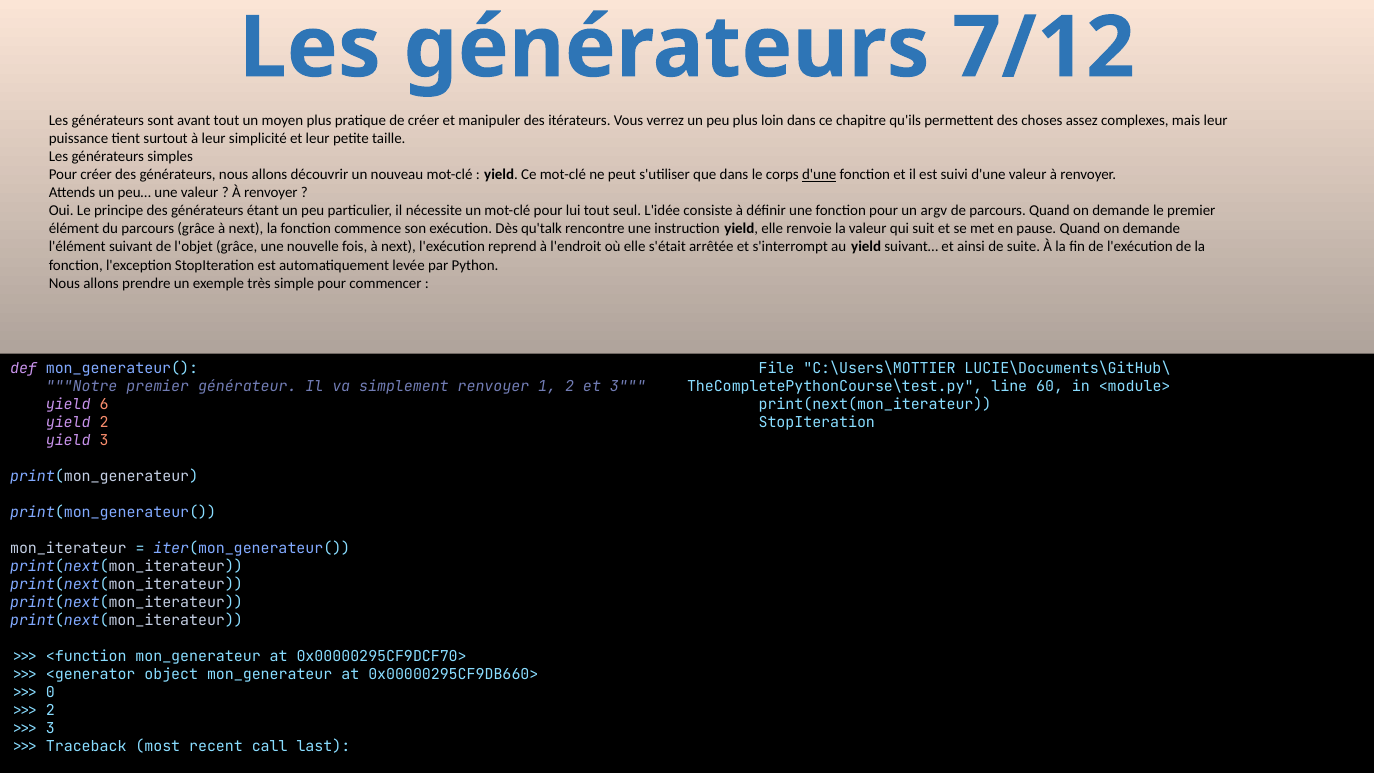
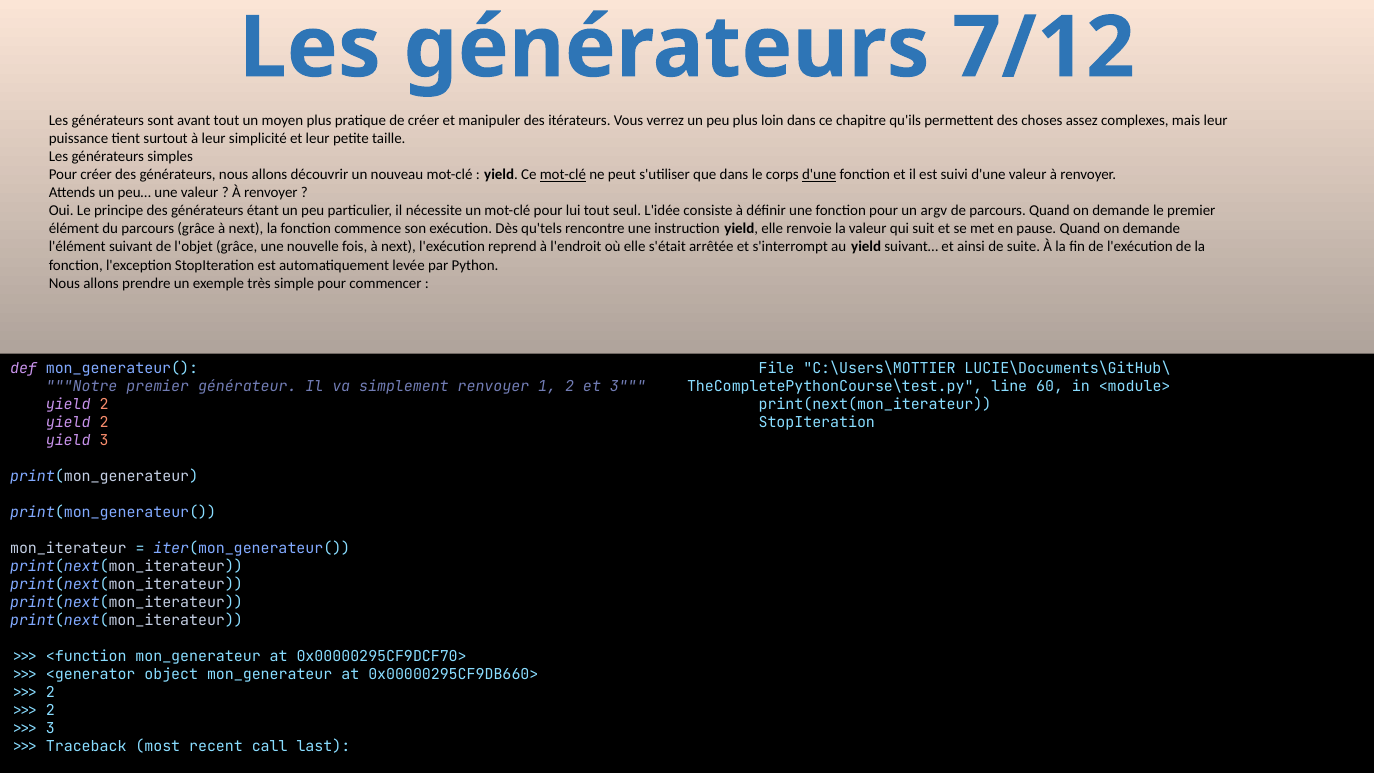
mot-clé underline: none -> present (563, 175)
qu'talk: qu'talk -> qu'tels (542, 229)
6: 6 -> 2 (104, 405)
0: 0 -> 2 (50, 693)
